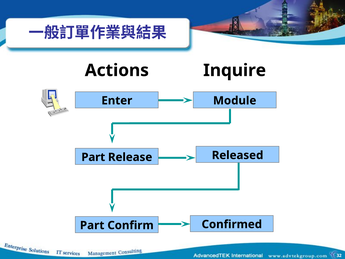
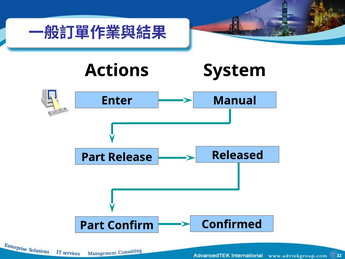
Inquire: Inquire -> System (235, 70)
Module: Module -> Manual (235, 100)
